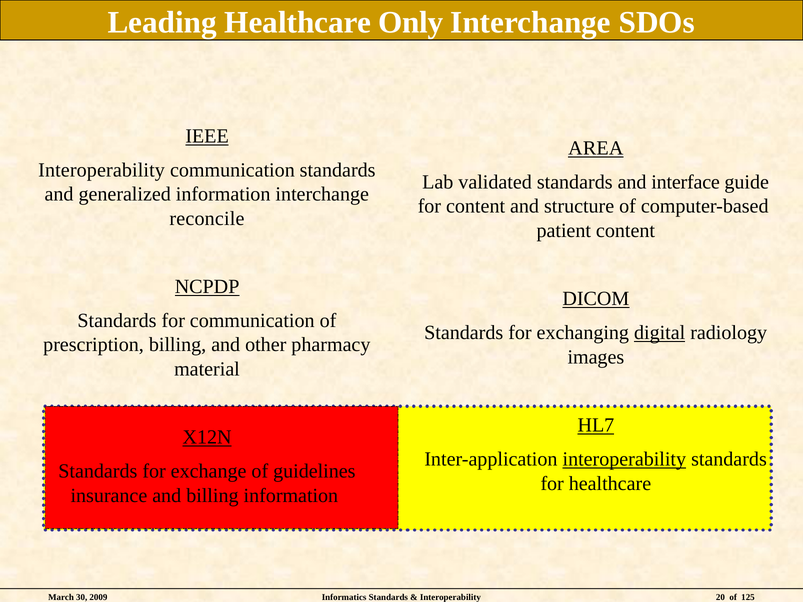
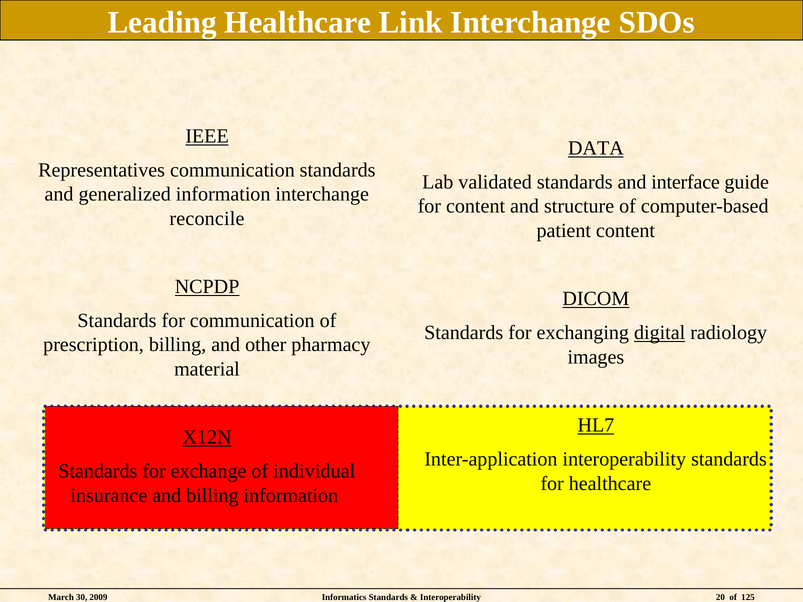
Only: Only -> Link (411, 22)
AREA: AREA -> DATA (596, 148)
Interoperability: Interoperability -> Representatives (102, 170)
interoperability underline: present -> none (624, 459)
guidelines: guidelines -> individual (314, 472)
